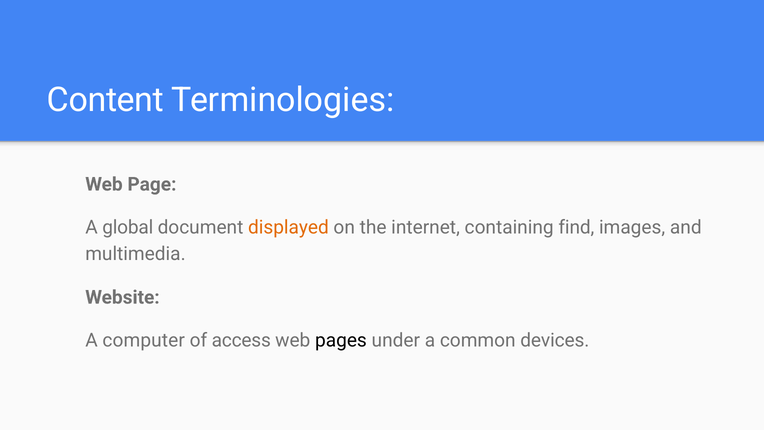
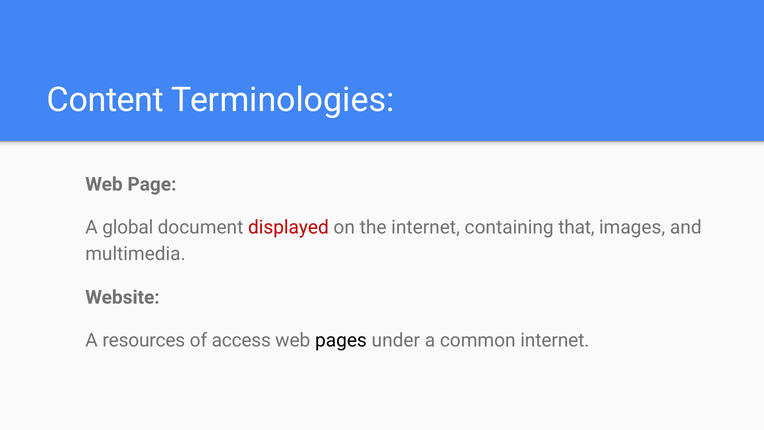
displayed colour: orange -> red (288, 228)
find: find -> that (576, 228)
computer: computer -> resources (144, 341)
common devices: devices -> internet (555, 341)
